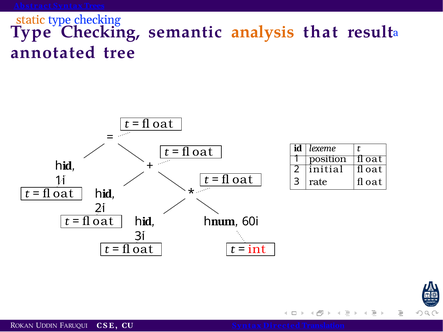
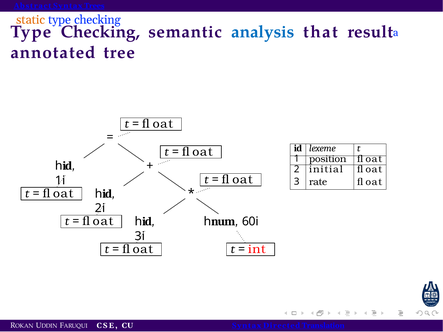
analysis colour: orange -> blue (263, 32)
